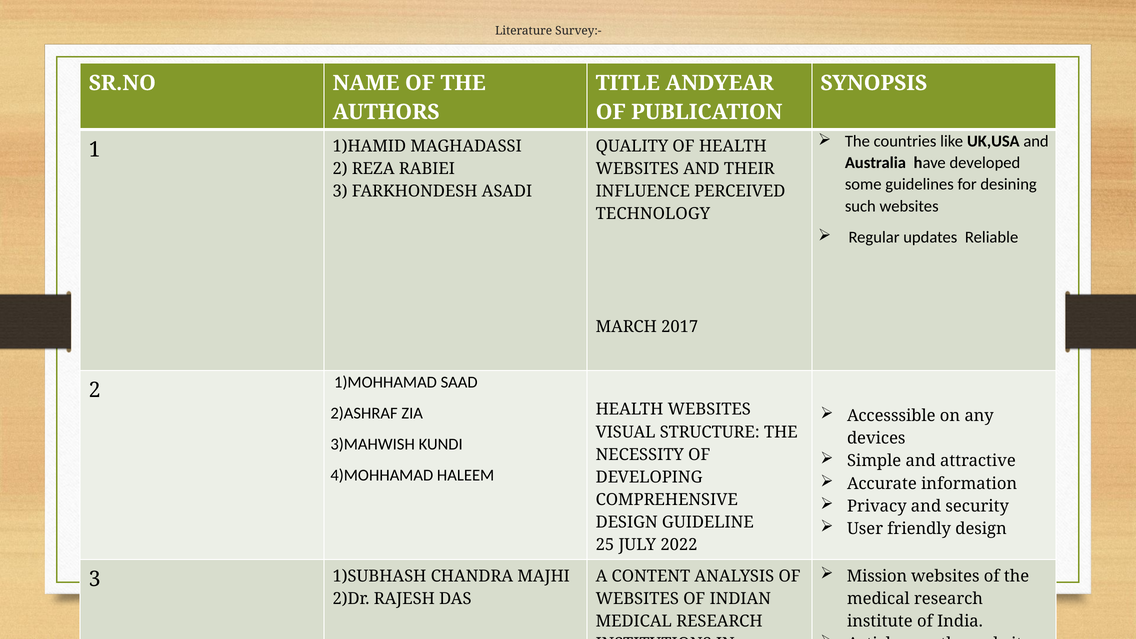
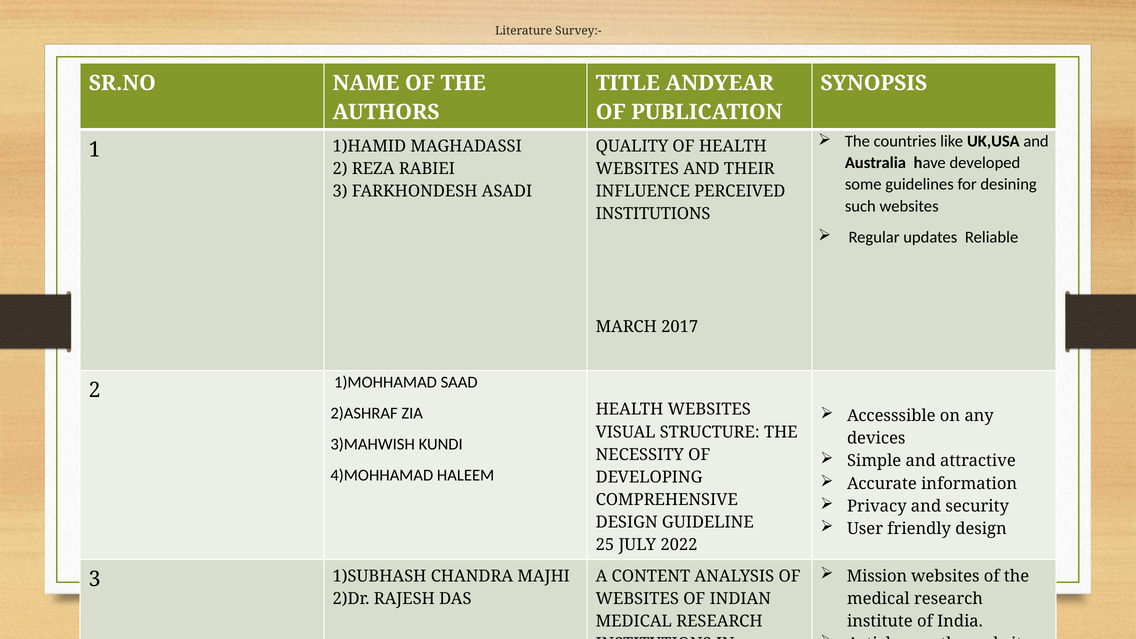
TECHNOLOGY: TECHNOLOGY -> INSTITUTIONS (653, 214)
